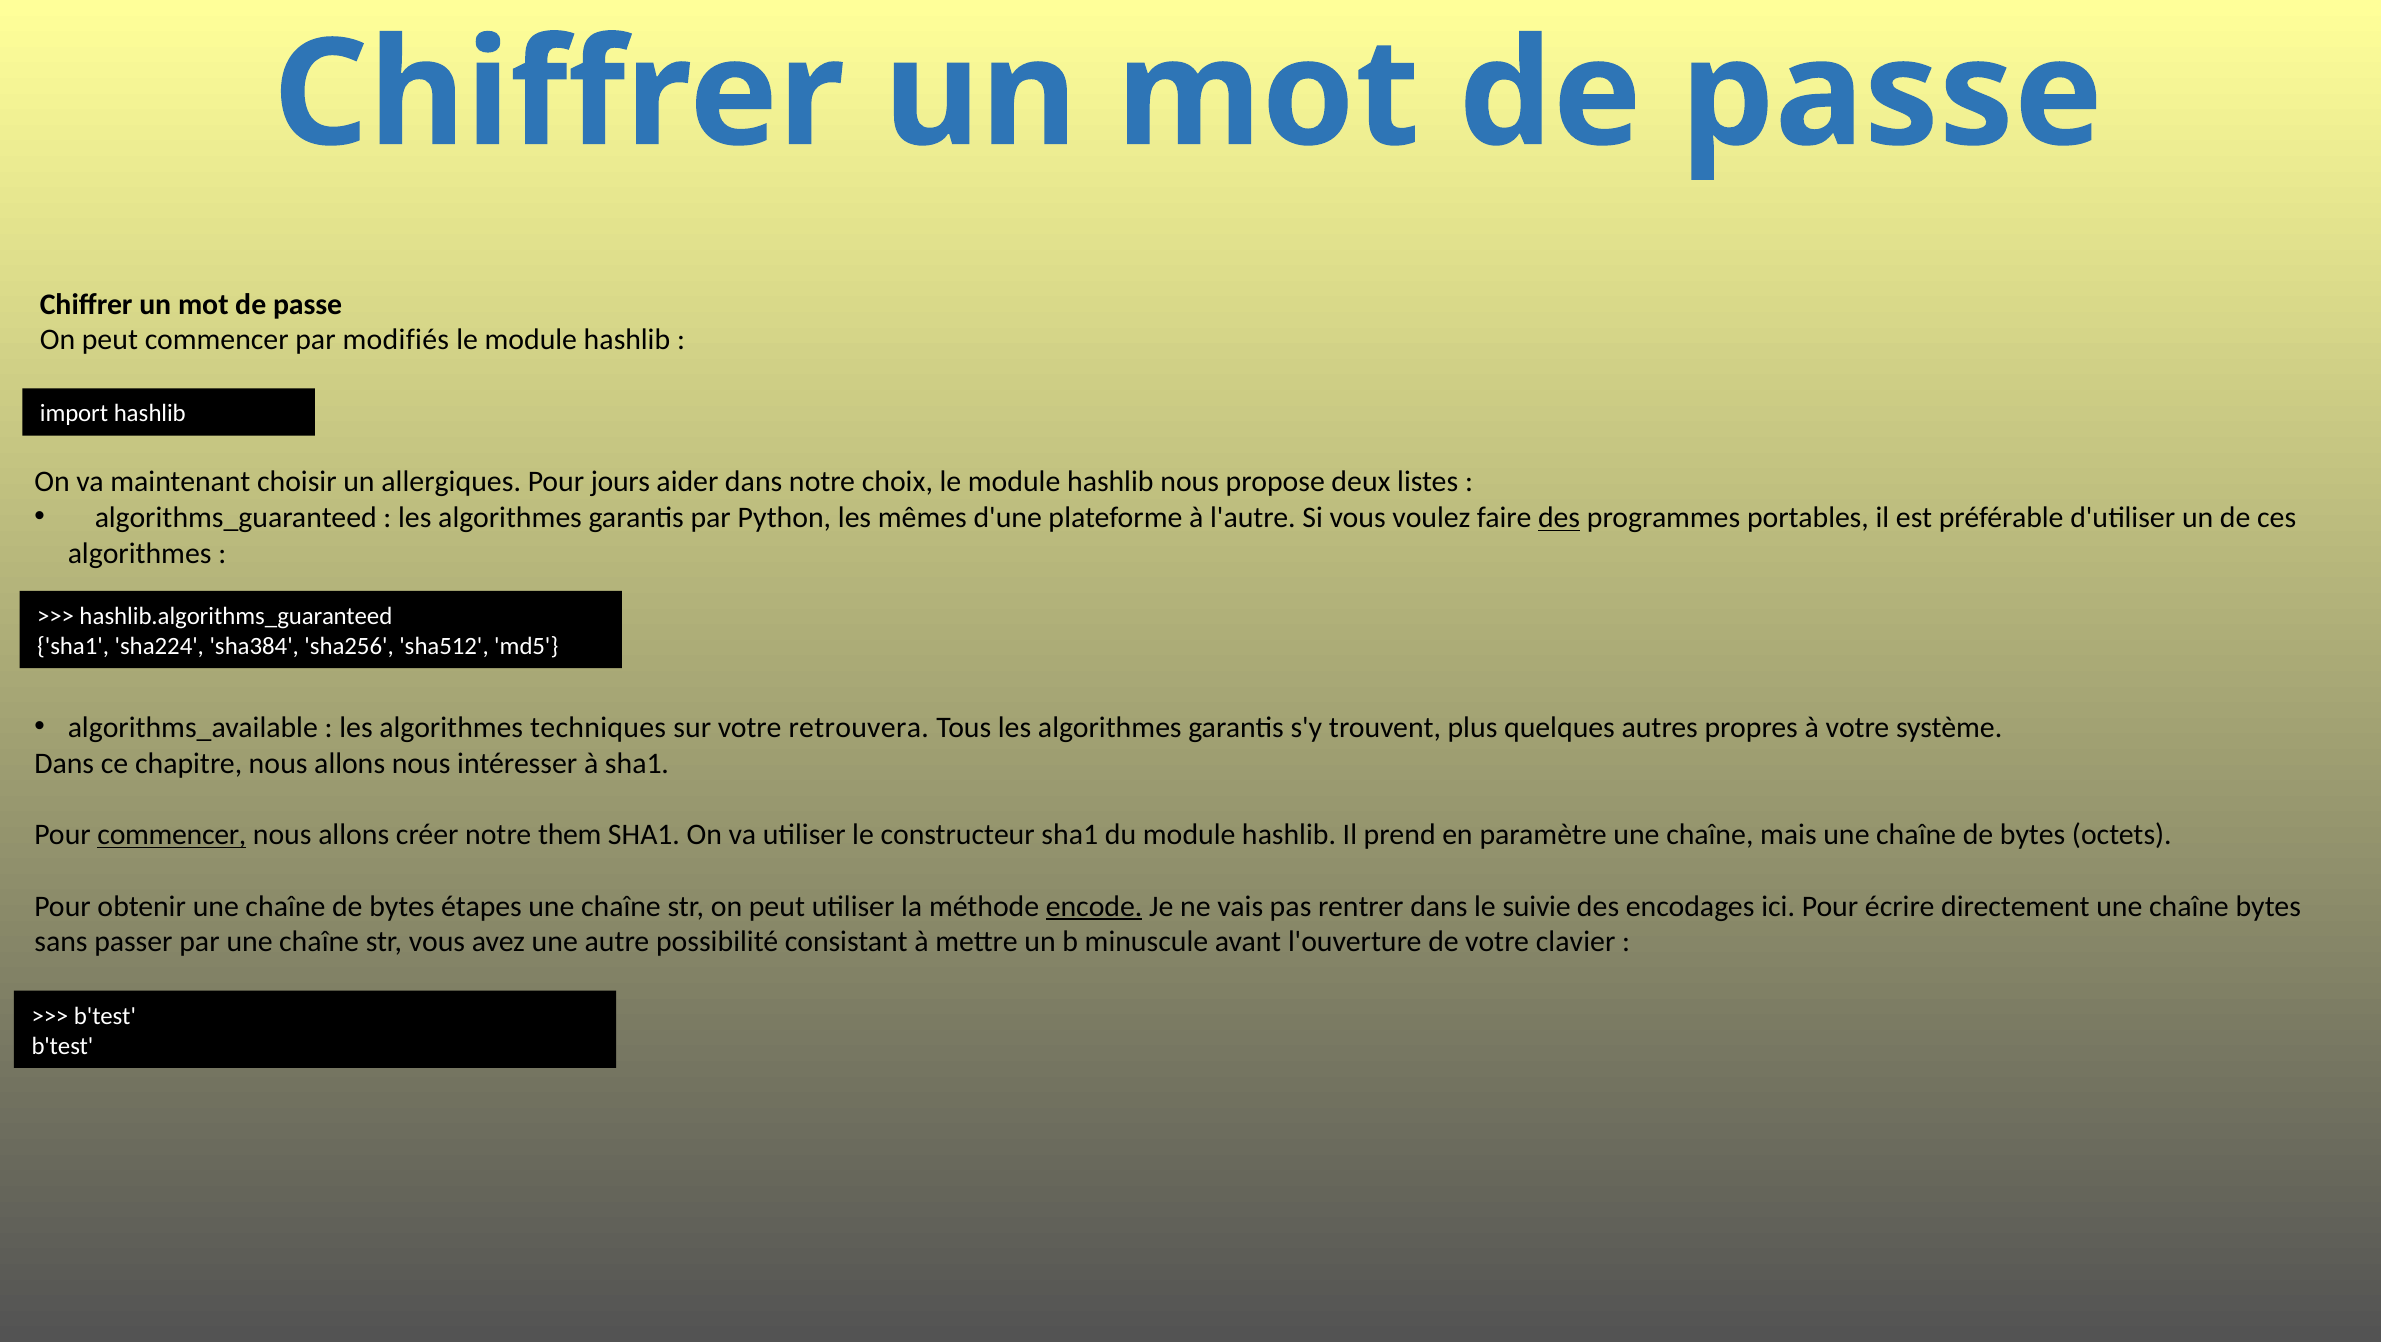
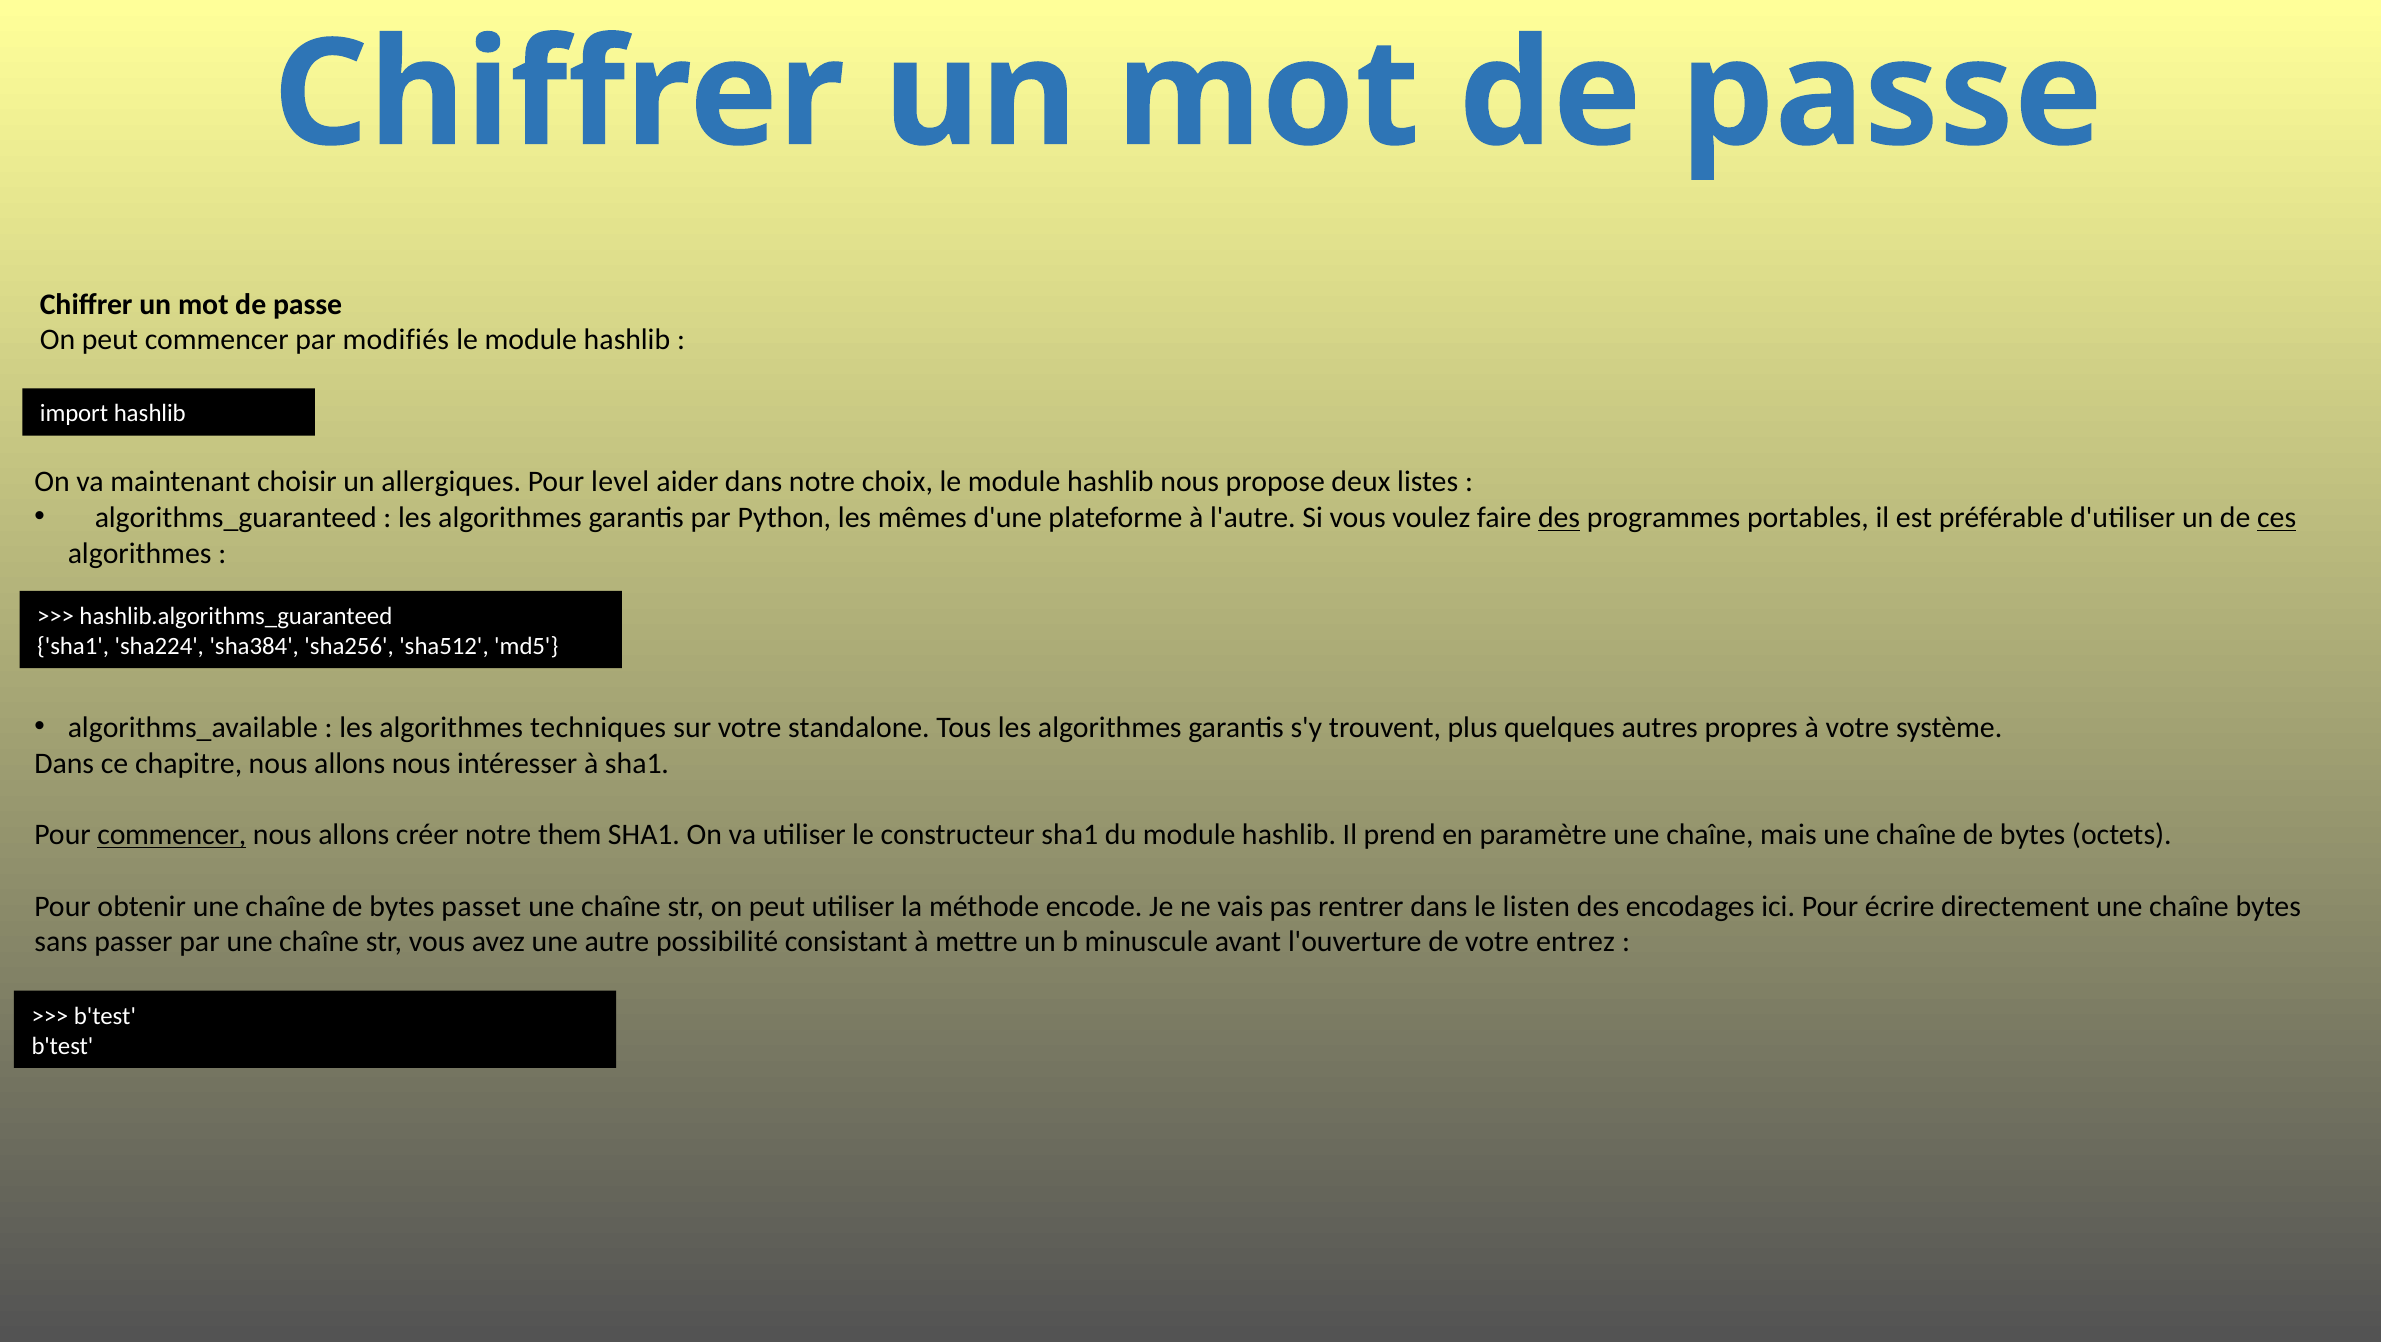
jours: jours -> level (620, 482)
ces underline: none -> present (2277, 518)
retrouvera: retrouvera -> standalone (859, 728)
étapes: étapes -> passet (481, 907)
encode underline: present -> none (1094, 907)
suivie: suivie -> listen (1536, 907)
clavier: clavier -> entrez (1576, 943)
